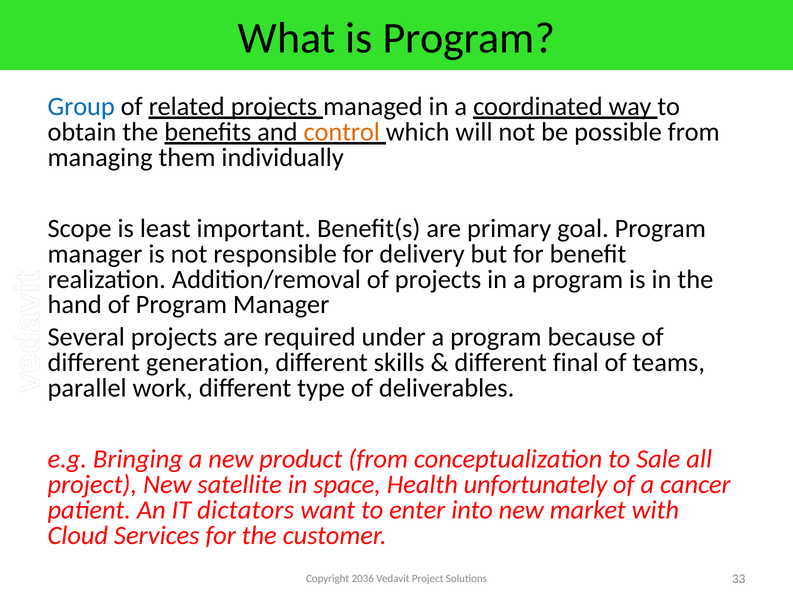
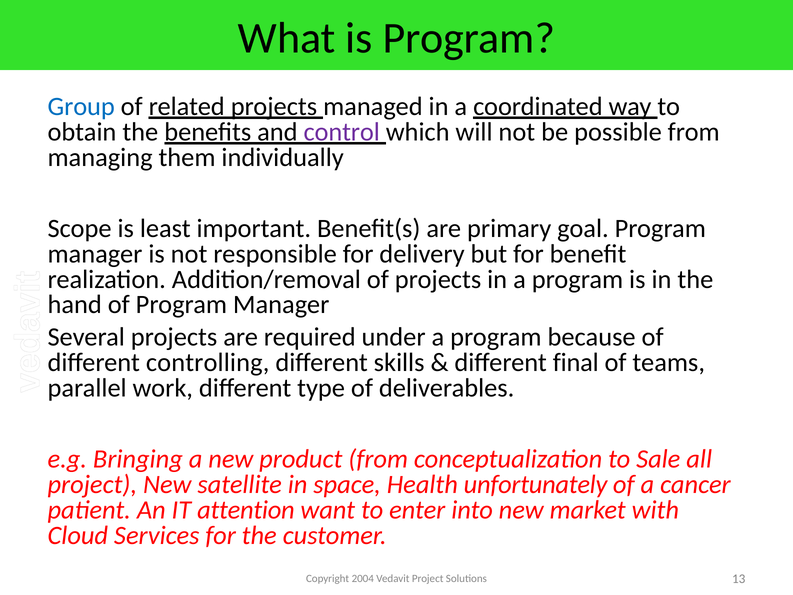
control colour: orange -> purple (342, 132)
generation: generation -> controlling (208, 362)
dictators: dictators -> attention (246, 510)
2036: 2036 -> 2004 (363, 579)
33: 33 -> 13 (739, 579)
